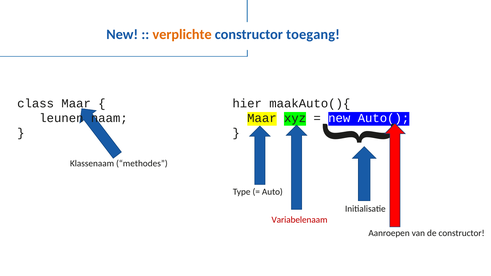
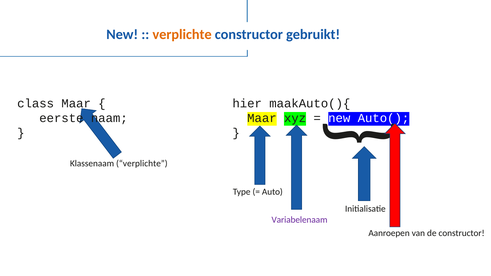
toegang: toegang -> gebruikt (313, 34)
leunen: leunen -> eerste (61, 118)
Klassenaam methodes: methodes -> verplichte (142, 164)
Variabelenaam colour: red -> purple (299, 220)
